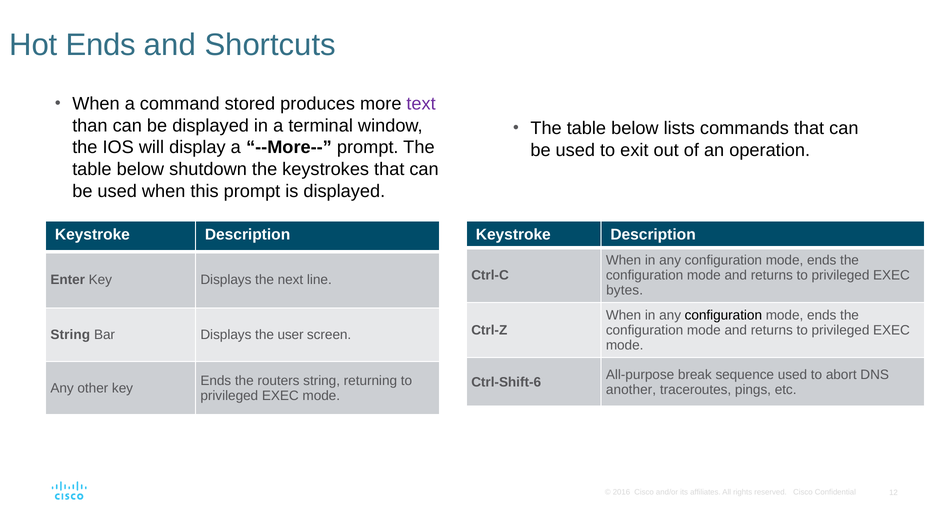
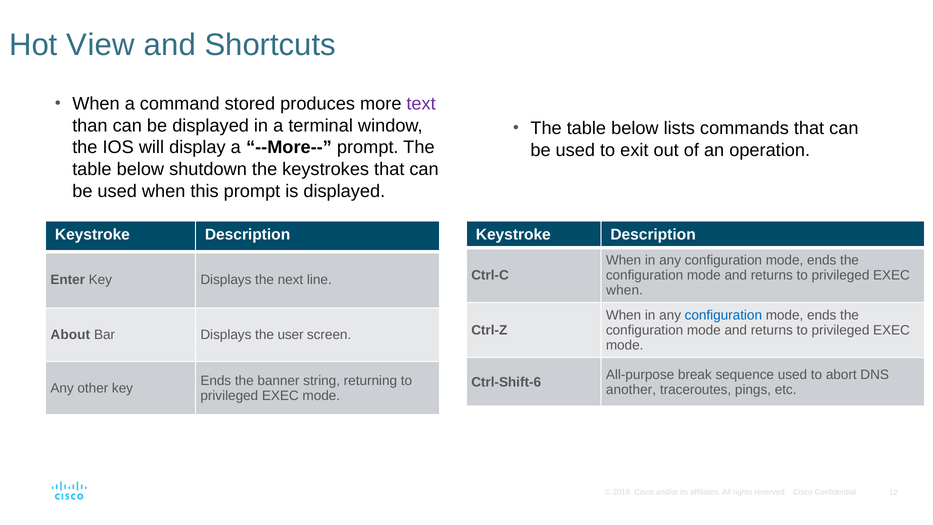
Hot Ends: Ends -> View (101, 45)
bytes: bytes -> when (625, 290)
configuration colour: black -> blue (723, 315)
String: String -> About (70, 335)
routers: routers -> banner (278, 381)
